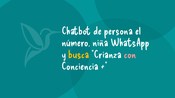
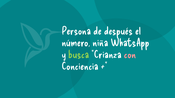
Chatbot: Chatbot -> Persona (76, 31)
persona: persona -> después (118, 31)
busca colour: yellow -> light green (79, 55)
